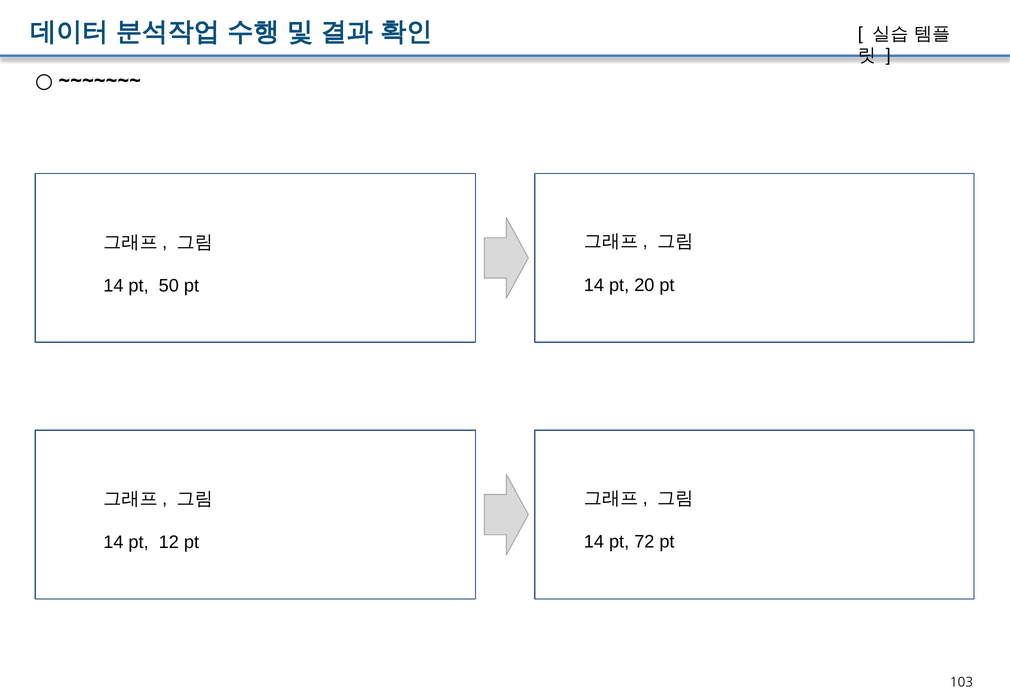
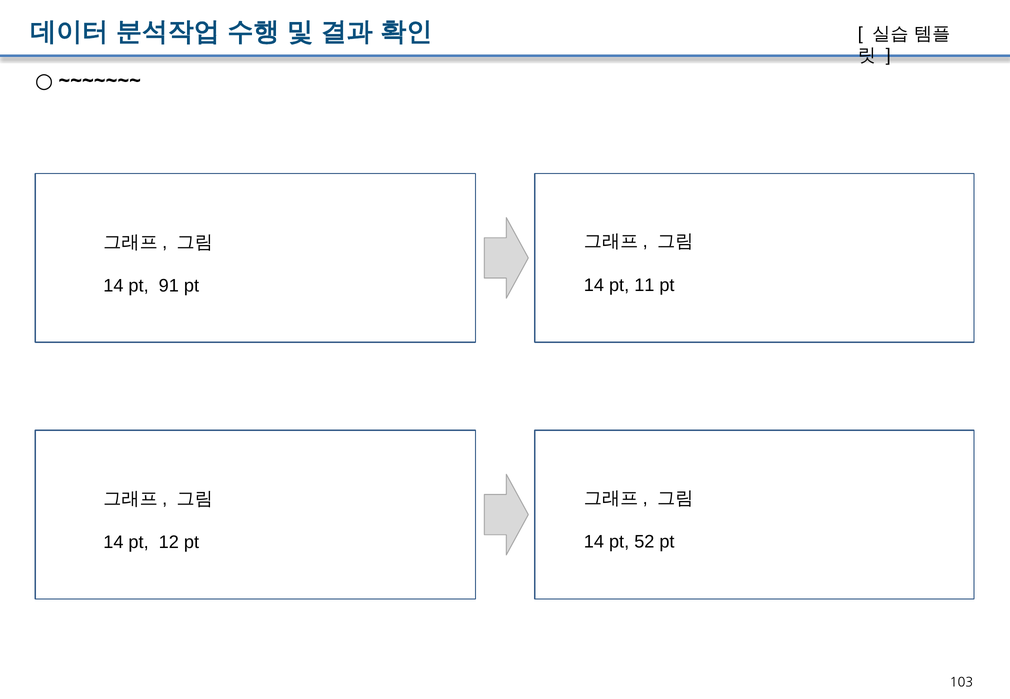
20: 20 -> 11 (644, 285)
50: 50 -> 91 (169, 286)
72: 72 -> 52 (644, 542)
